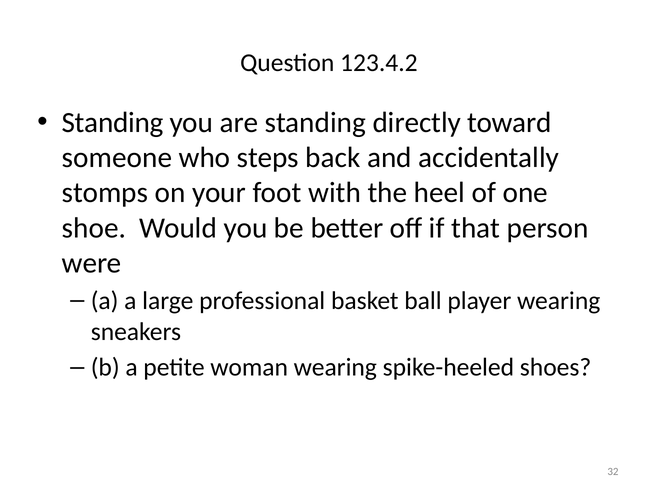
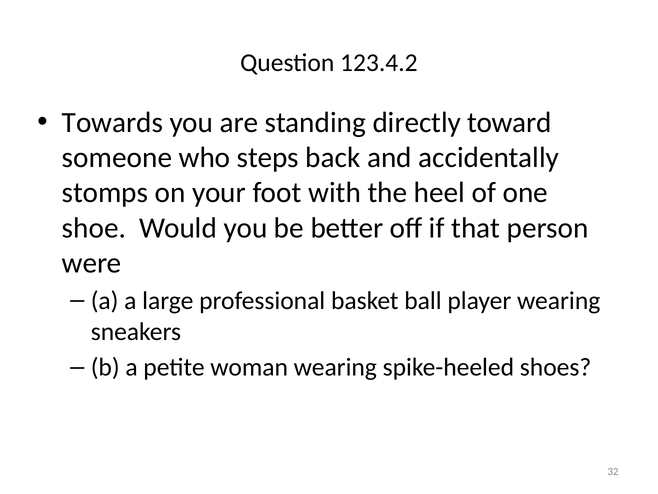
Standing: Standing -> Towards (112, 122)
